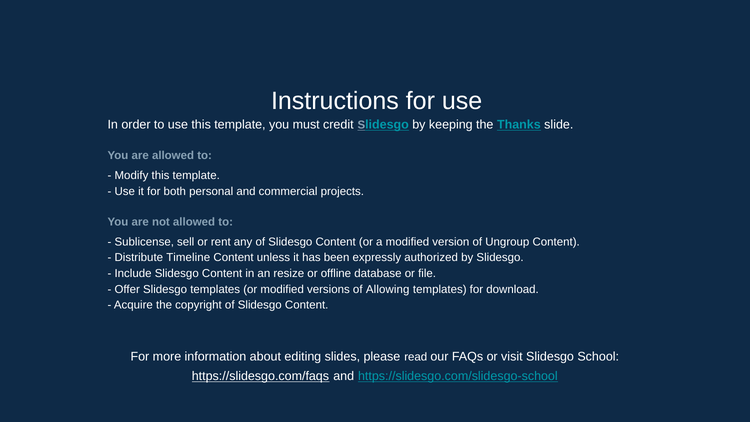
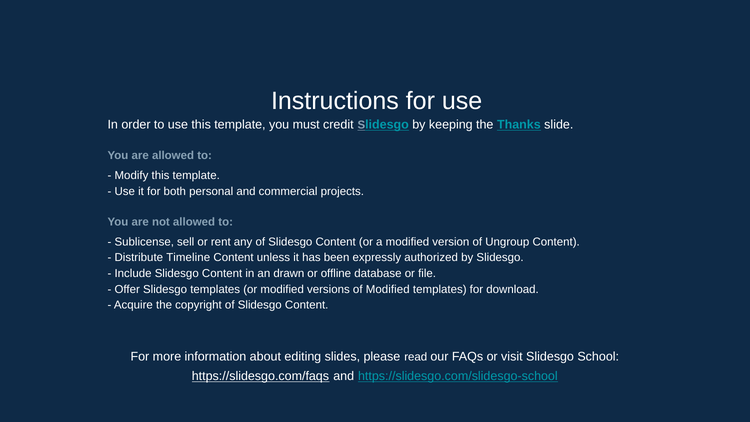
resize: resize -> drawn (289, 273)
of Allowing: Allowing -> Modified (388, 289)
